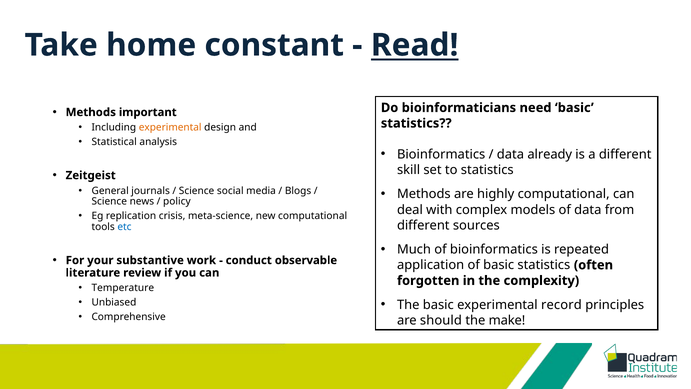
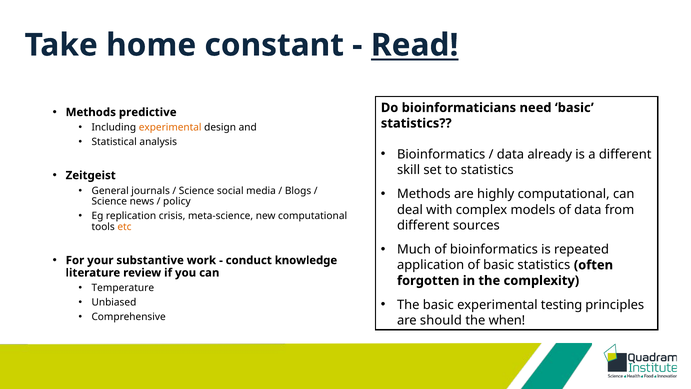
important: important -> predictive (148, 112)
etc colour: blue -> orange (125, 227)
observable: observable -> knowledge (306, 260)
record: record -> testing (562, 305)
make: make -> when (507, 320)
